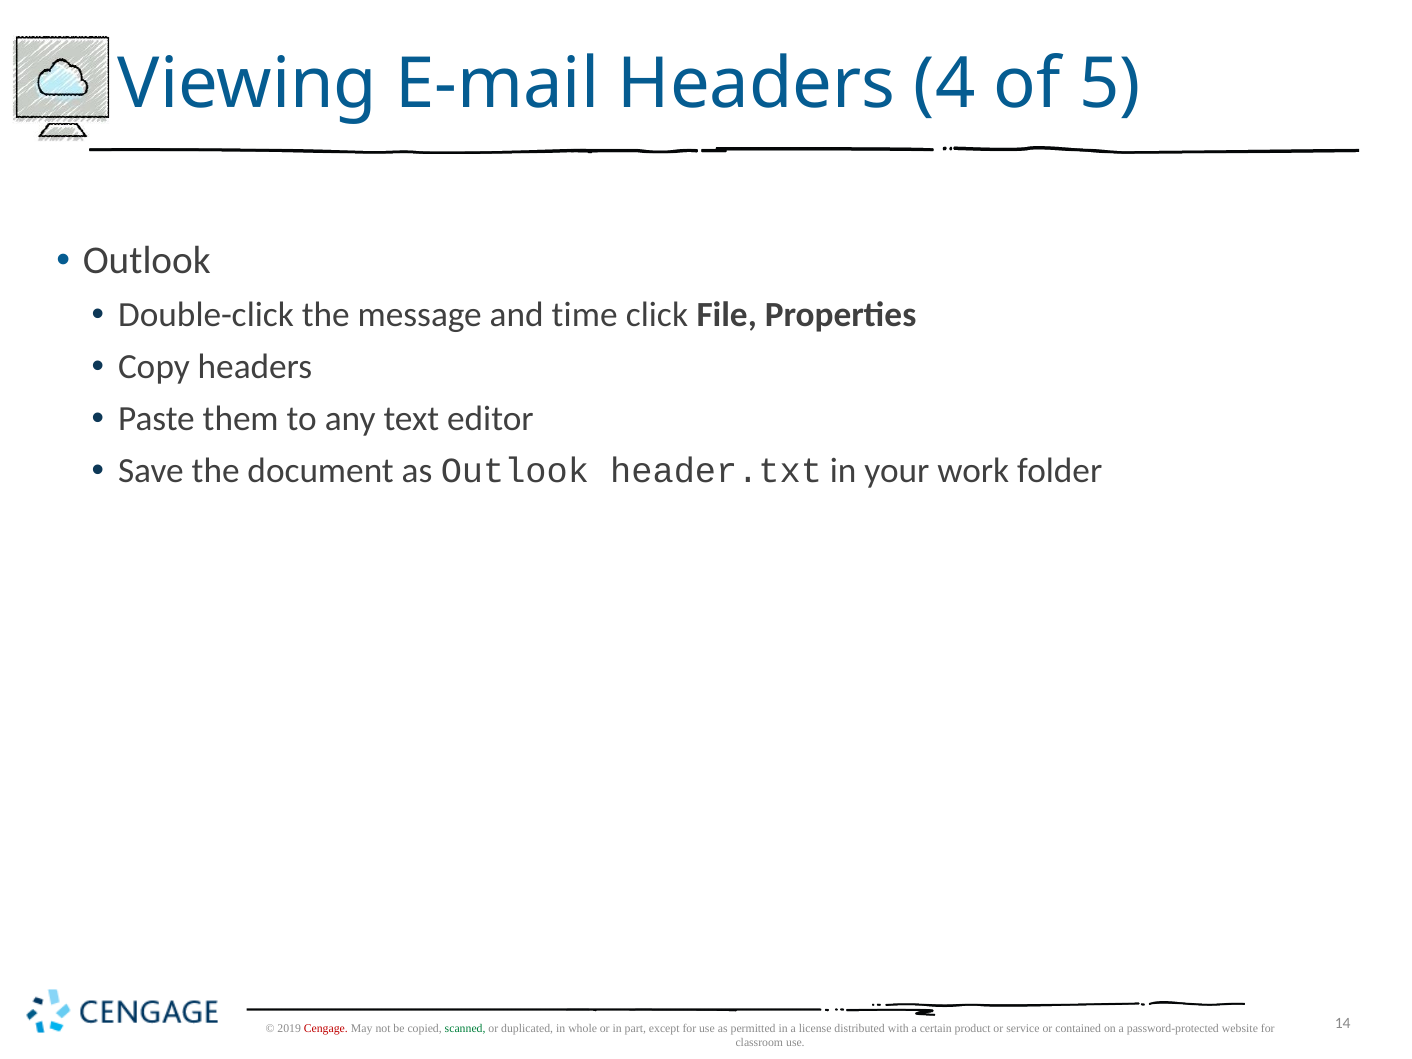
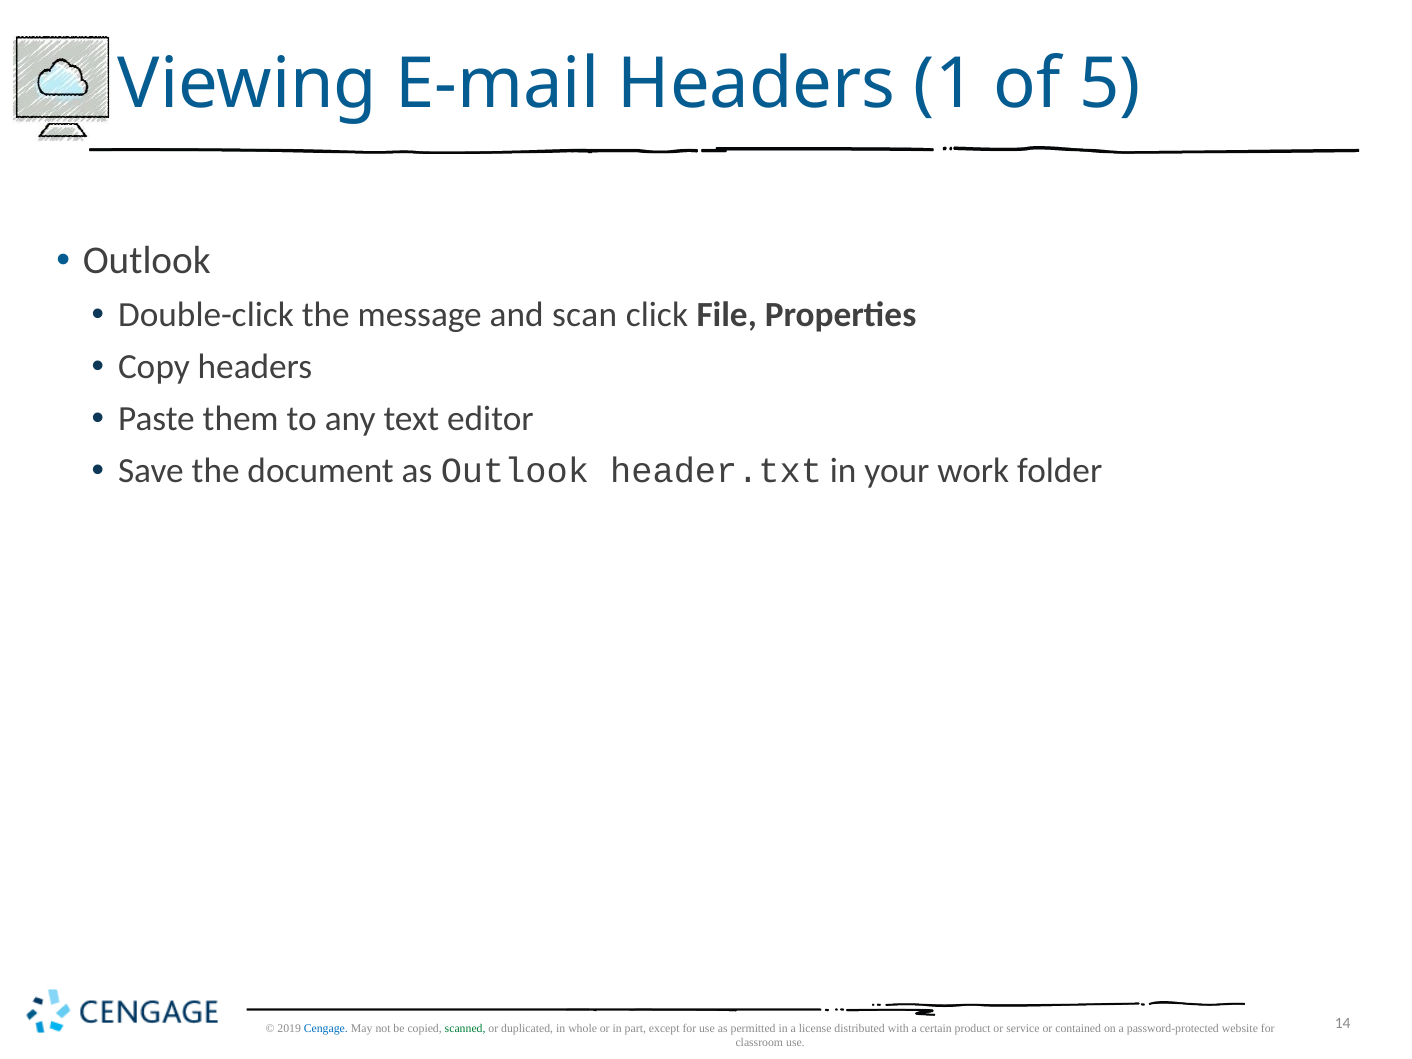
4: 4 -> 1 (945, 84)
time: time -> scan (585, 315)
Cengage colour: red -> blue (326, 1028)
